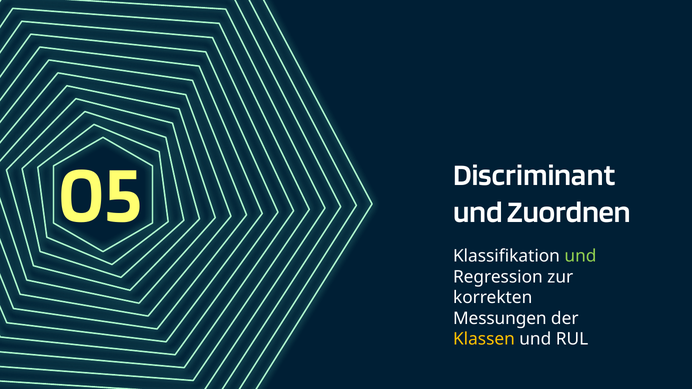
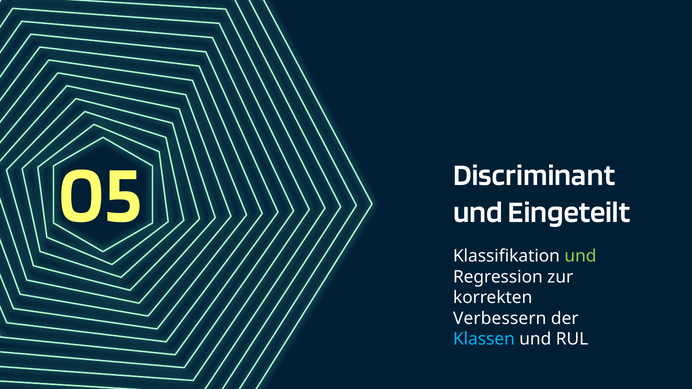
Zuordnen: Zuordnen -> Eingeteilt (569, 212)
Messungen: Messungen -> Verbessern (500, 319)
Klassen colour: yellow -> light blue (484, 339)
